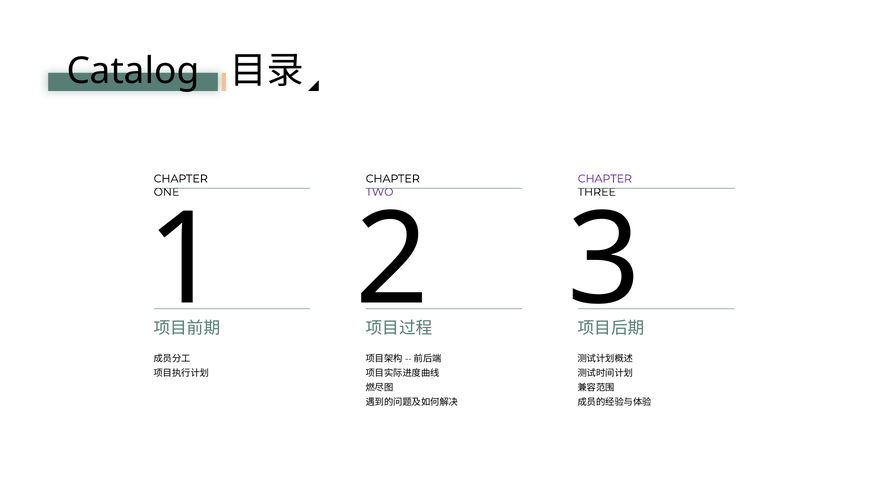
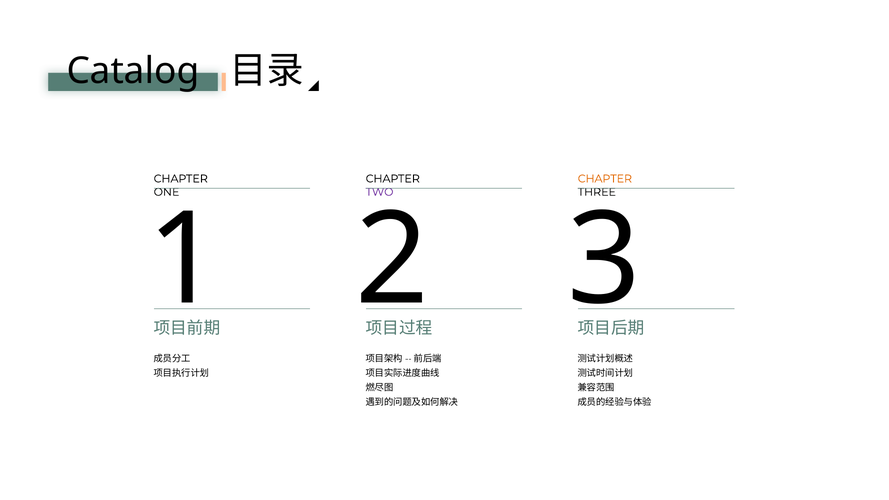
CHAPTER colour: purple -> orange (605, 179)
